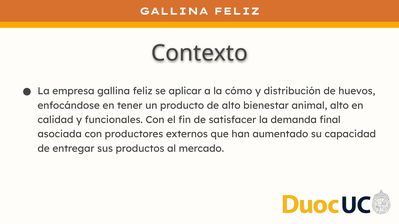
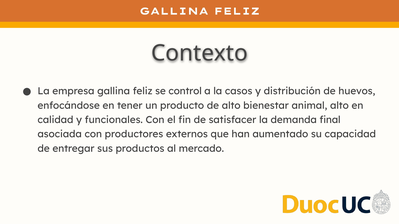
aplicar: aplicar -> control (185, 91)
cómo: cómo -> casos (239, 91)
